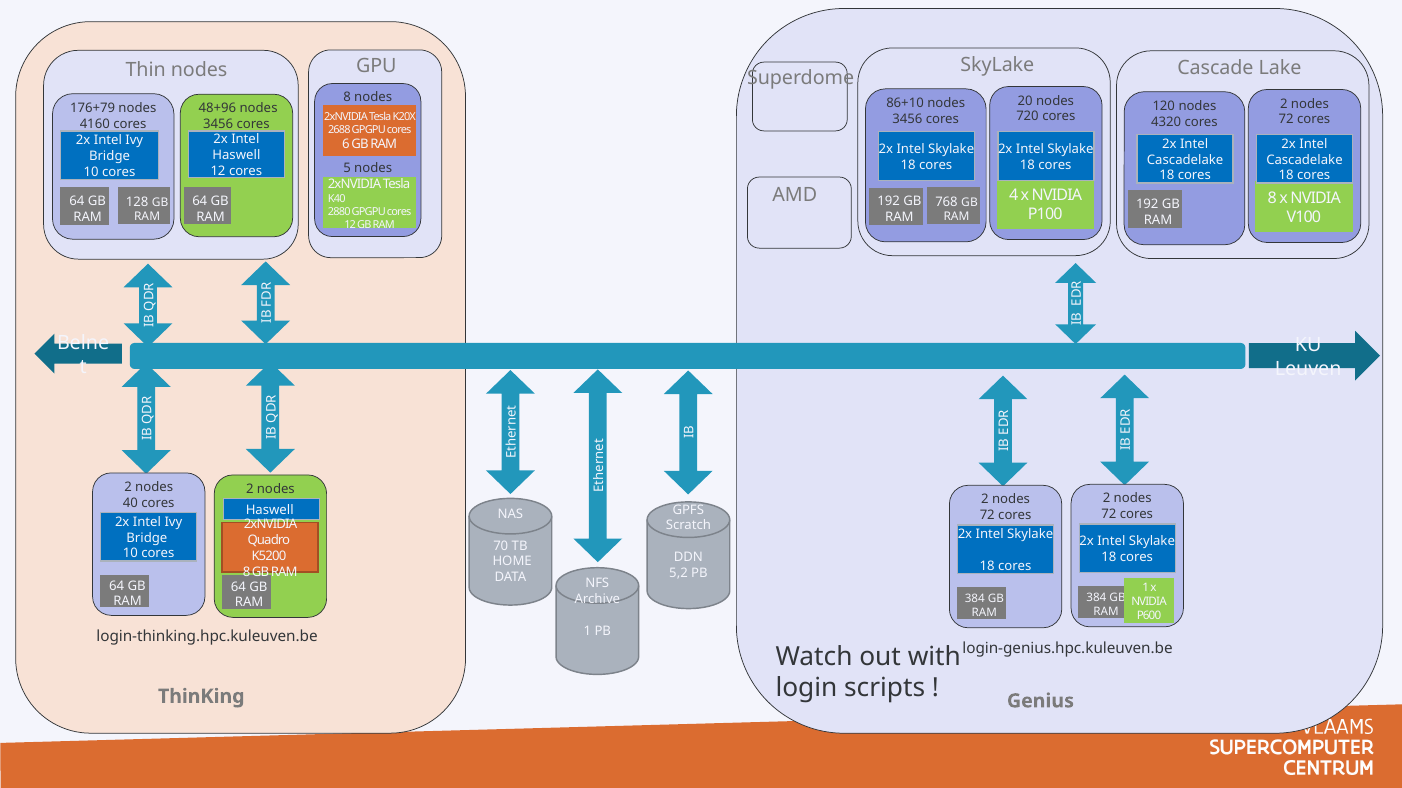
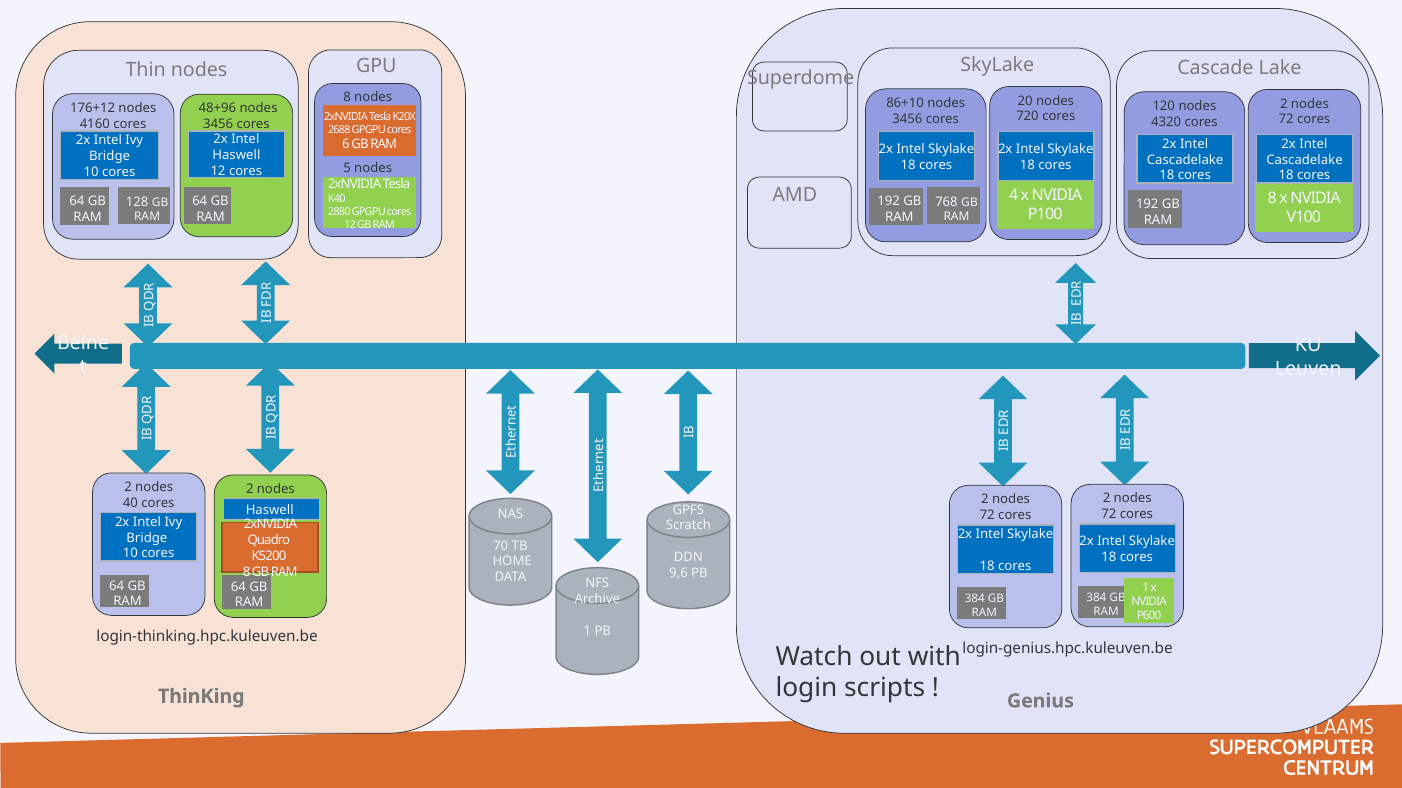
176+79: 176+79 -> 176+12 (93, 109)
5,2: 5,2 -> 9,6 (679, 573)
